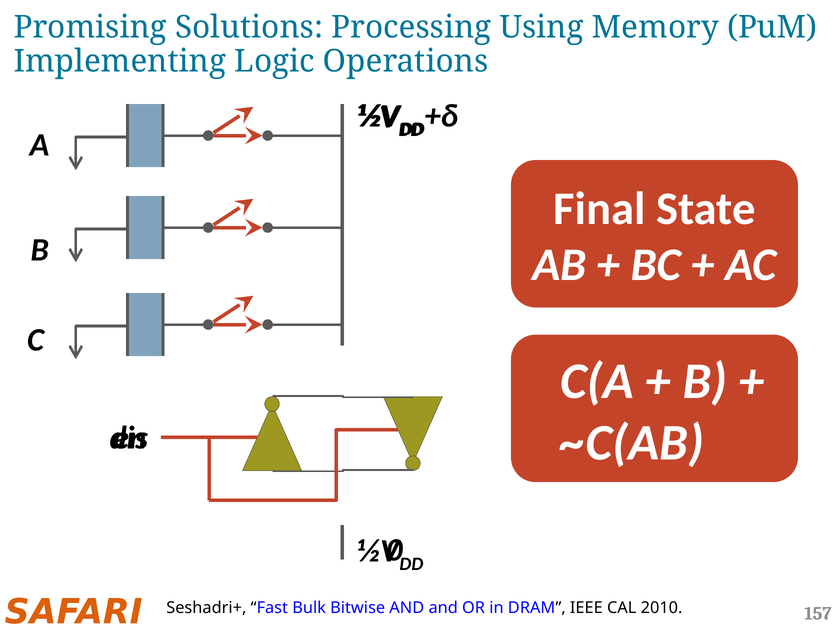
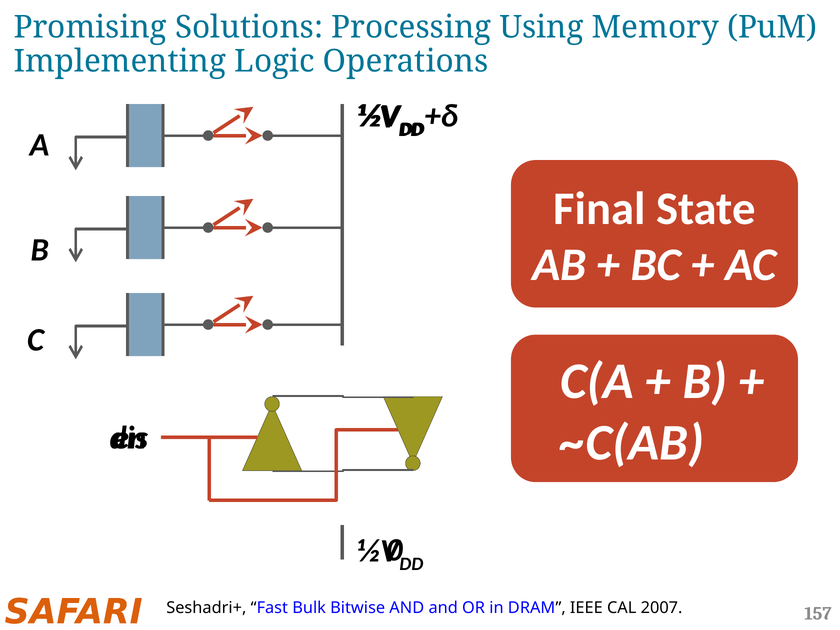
2010: 2010 -> 2007 (662, 608)
